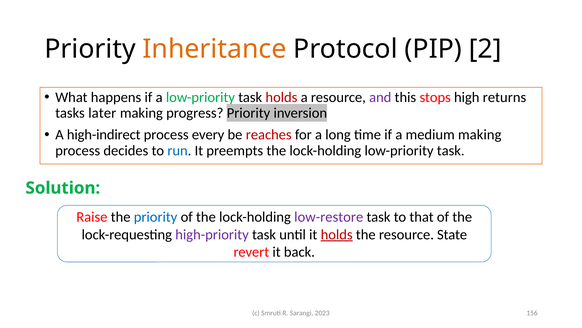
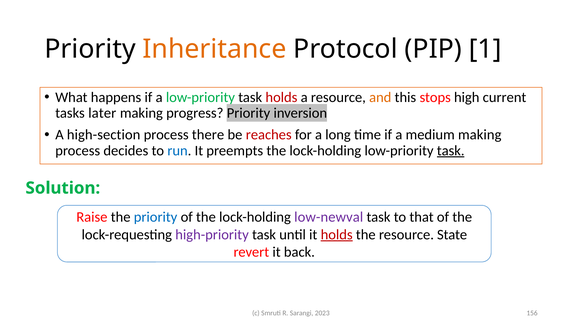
2: 2 -> 1 (485, 49)
and colour: purple -> orange (380, 97)
returns: returns -> current (505, 97)
high-indirect: high-indirect -> high-section (104, 135)
every: every -> there (208, 135)
task underline: none -> present (451, 150)
low-restore: low-restore -> low-newval (329, 217)
